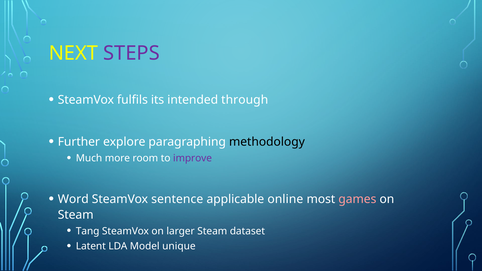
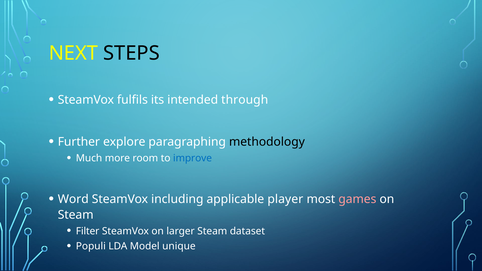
STEPS colour: purple -> black (131, 53)
improve colour: purple -> blue (192, 158)
sentence: sentence -> including (177, 199)
online: online -> player (285, 199)
Tang: Tang -> Filter (88, 231)
Latent: Latent -> Populi (91, 246)
